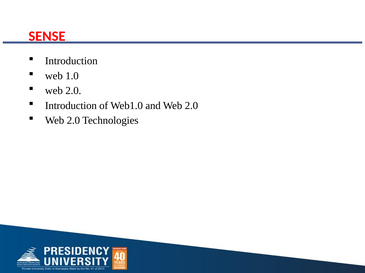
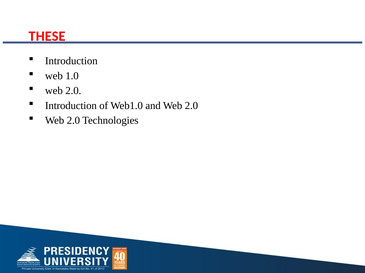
SENSE: SENSE -> THESE (47, 36)
